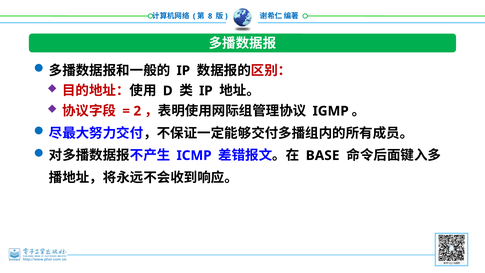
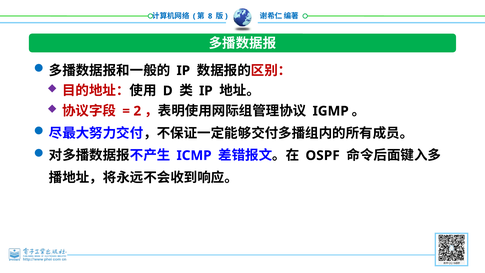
BASE: BASE -> OSPF (323, 155)
